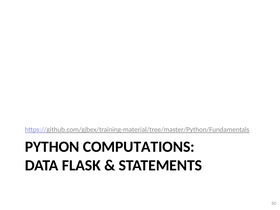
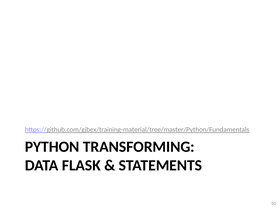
COMPUTATIONS: COMPUTATIONS -> TRANSFORMING (139, 147)
